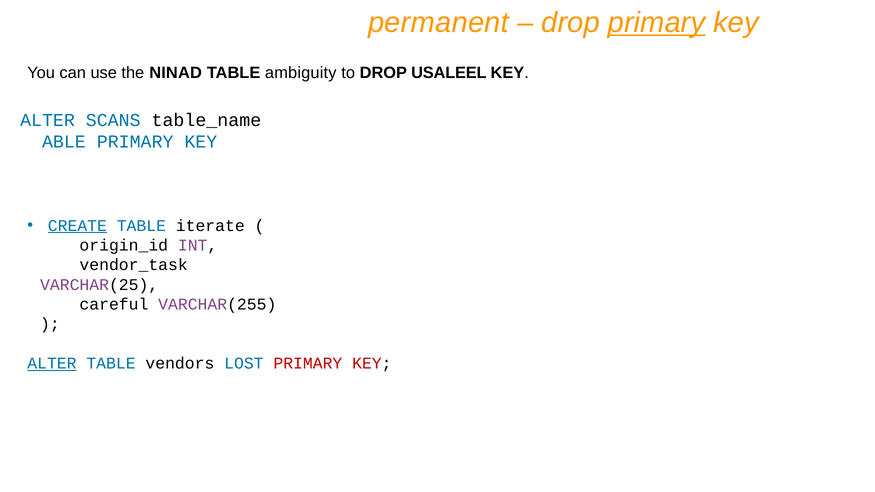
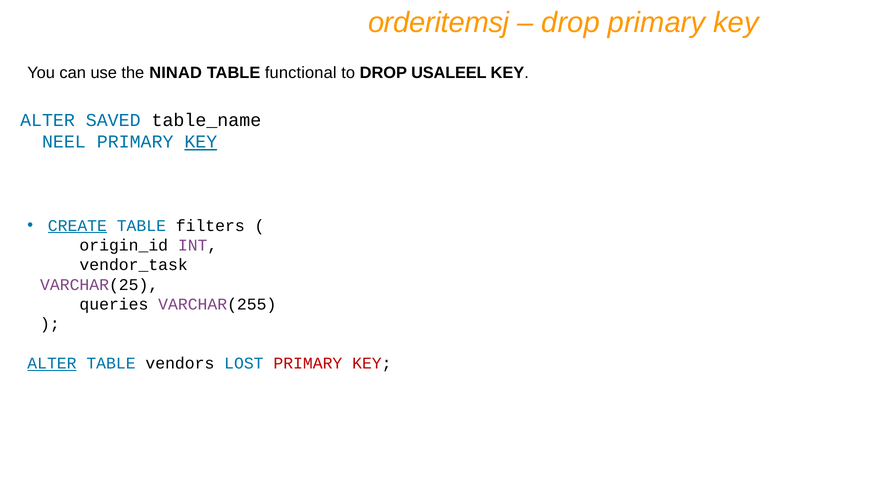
permanent: permanent -> orderitemsj (439, 23)
primary underline: present -> none (657, 23)
ambiguity: ambiguity -> functional (301, 73)
SCANS: SCANS -> SAVED (113, 120)
ABLE: ABLE -> NEEL (64, 142)
KEY underline: none -> present (201, 142)
iterate: iterate -> filters (210, 226)
careful: careful -> queries (114, 304)
